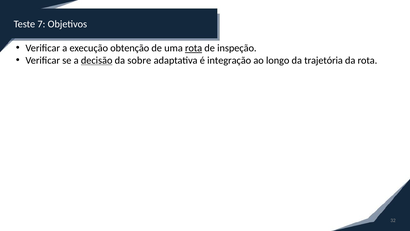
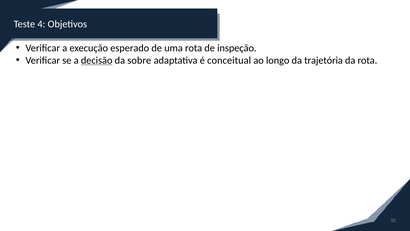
7: 7 -> 4 (41, 24)
obtenção: obtenção -> esperado (130, 48)
rota underline: present -> none (194, 48)
integração: integração -> conceitual (229, 60)
